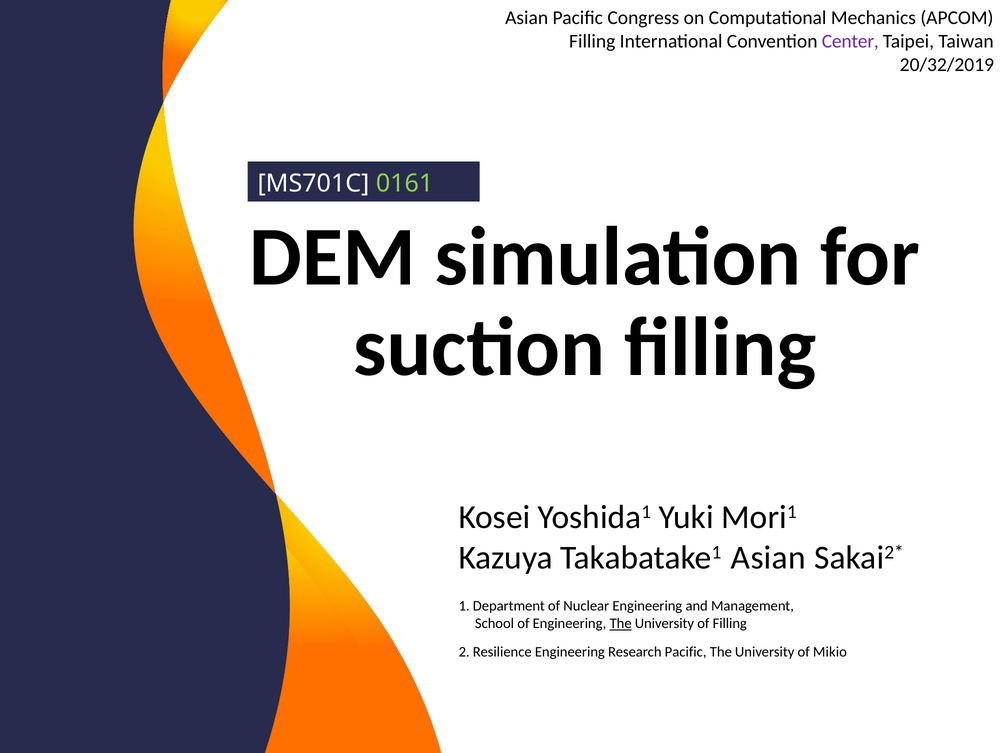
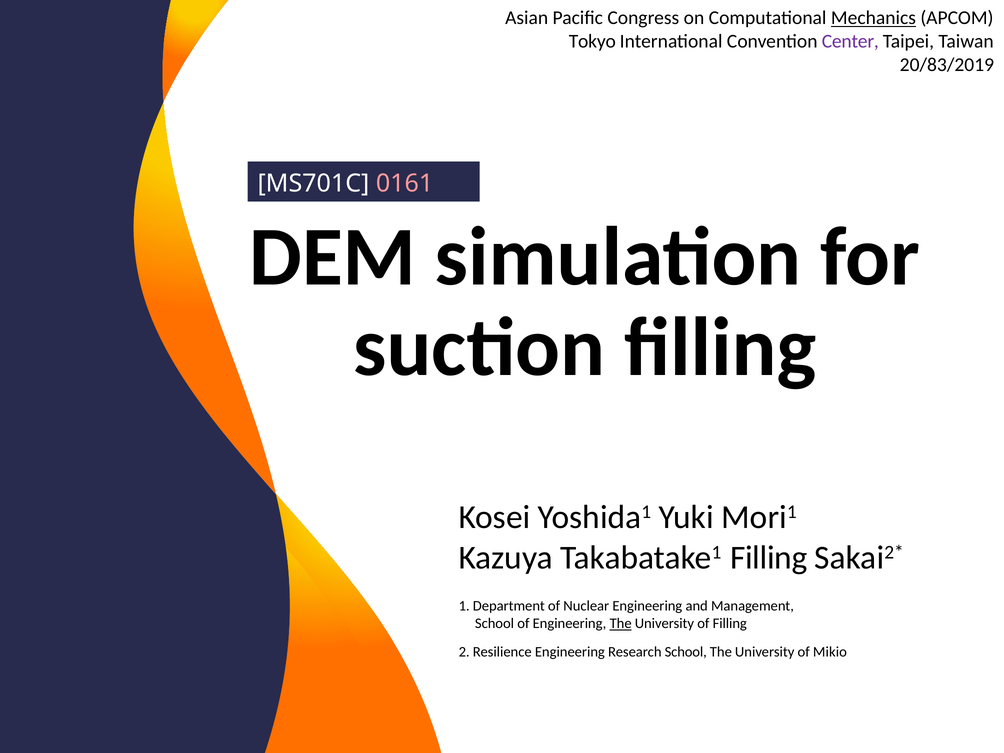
Mechanics underline: none -> present (873, 18)
Filling: Filling -> Tokyo (592, 41)
20/32/2019: 20/32/2019 -> 20/83/2019 (947, 65)
0161 colour: light green -> pink (405, 183)
Takabatake1 Asian: Asian -> Filling (769, 558)
Research Pacific: Pacific -> School (686, 652)
